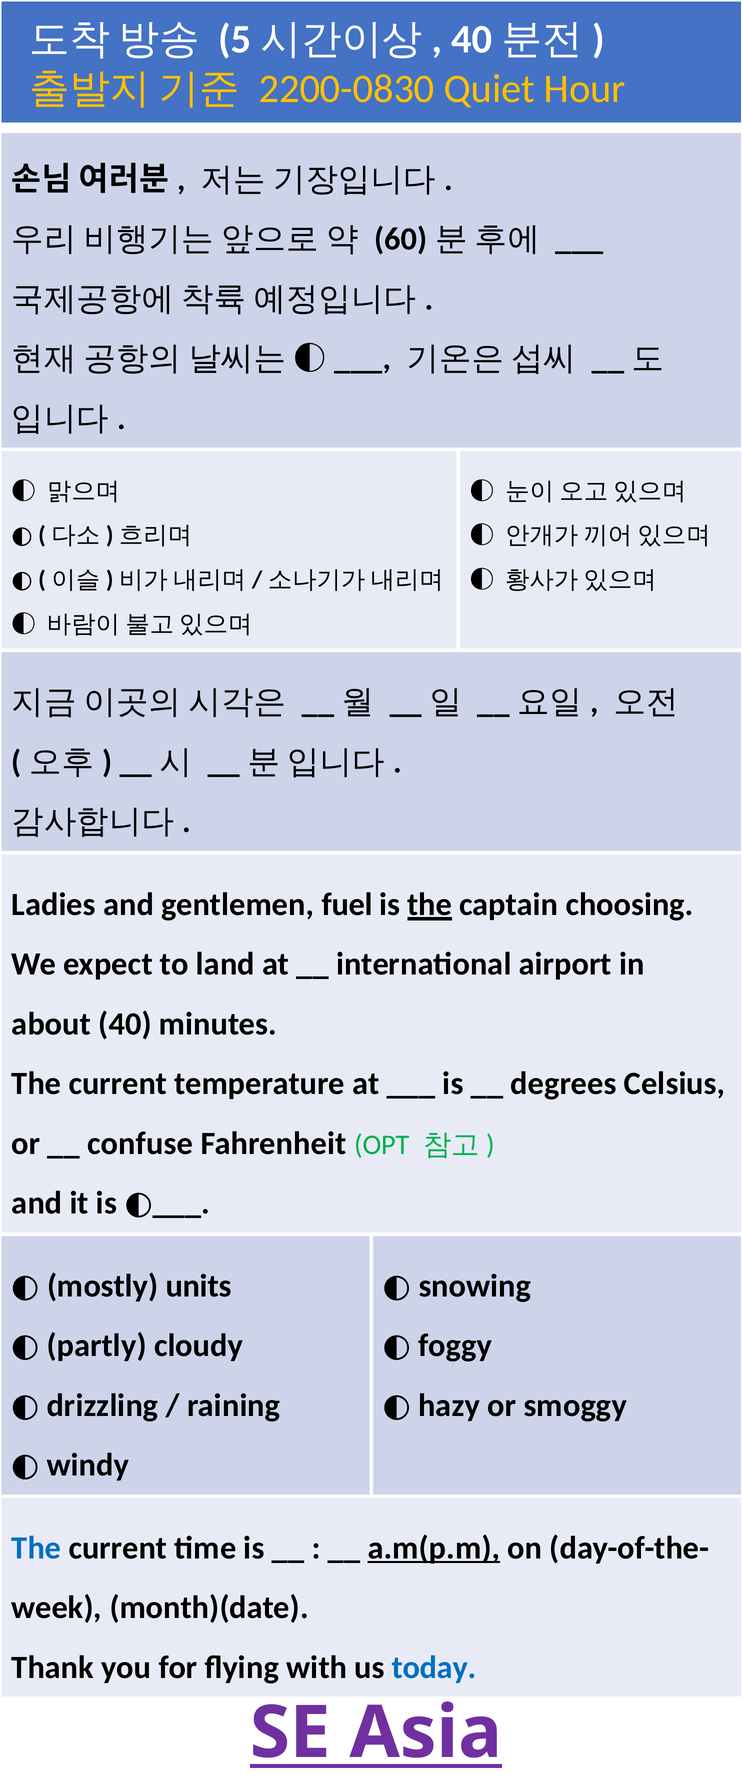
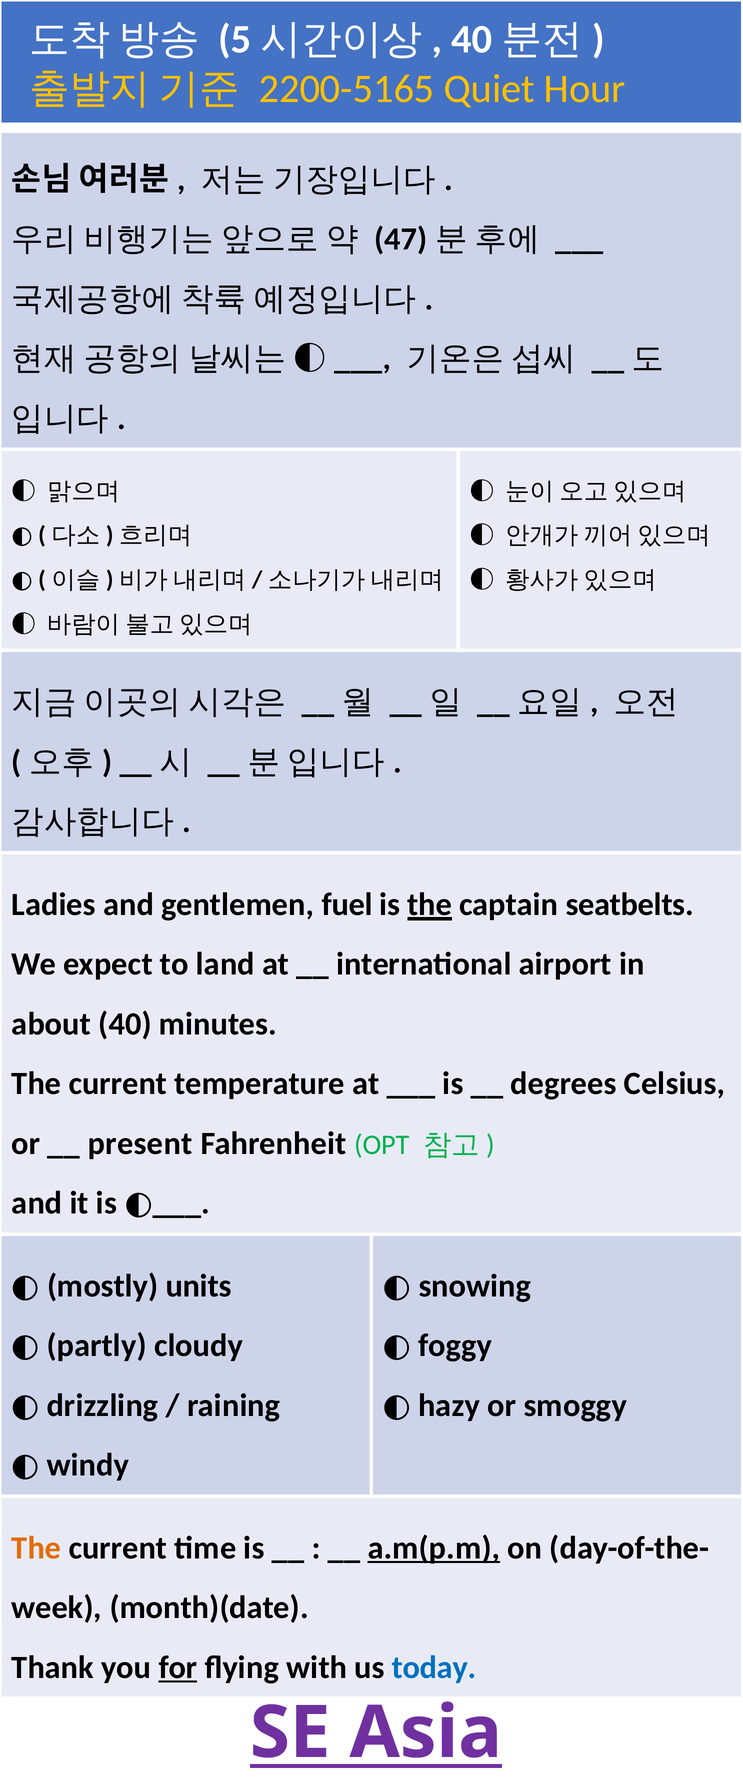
2200-0830: 2200-0830 -> 2200-5165 (347, 89)
60: 60 -> 47 (401, 239)
choosing: choosing -> seatbelts (630, 904)
confuse: confuse -> present (140, 1143)
The colour: blue -> orange (36, 1548)
for underline: none -> present (178, 1667)
